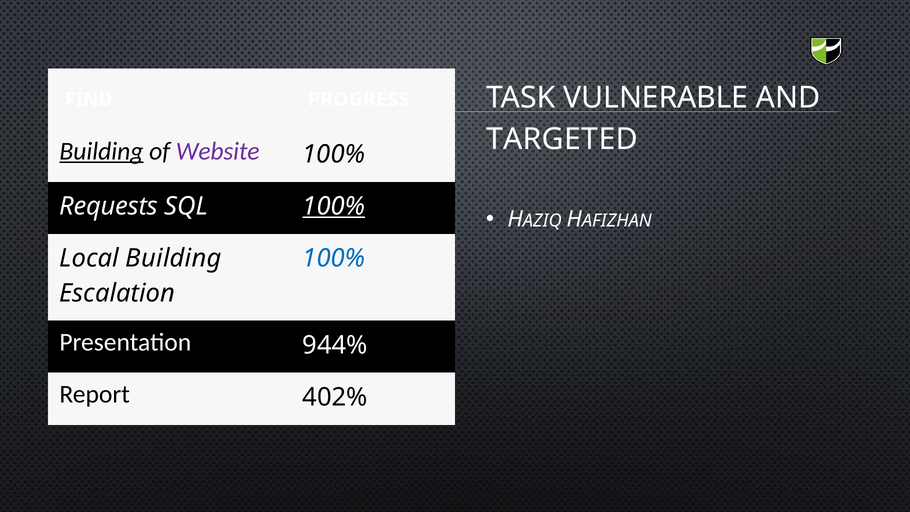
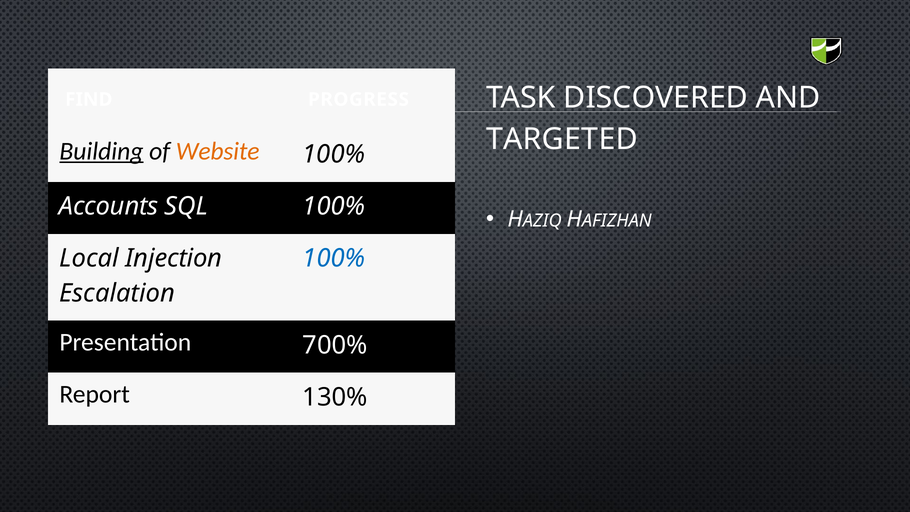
VULNERABLE: VULNERABLE -> DISCOVERED (656, 98)
Website colour: purple -> orange (218, 151)
Requests: Requests -> Accounts (109, 206)
100% underline: present -> none (334, 206)
Local Building: Building -> Injection (174, 258)
944%: 944% -> 700% (335, 345)
402%: 402% -> 130% (335, 397)
